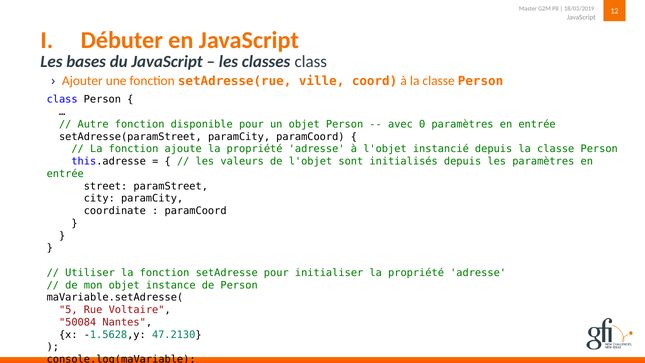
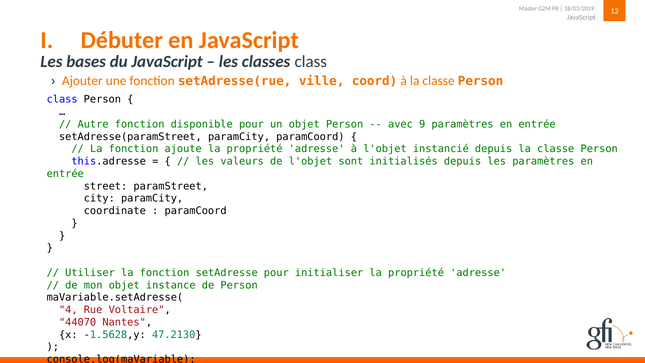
0: 0 -> 9 (422, 124)
5: 5 -> 4 (68, 310)
50084: 50084 -> 44070 (78, 322)
